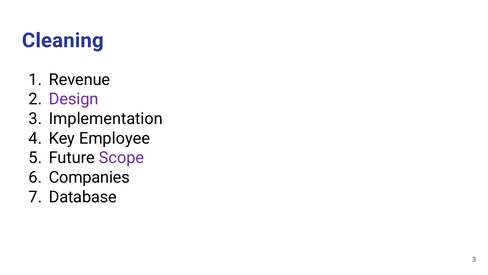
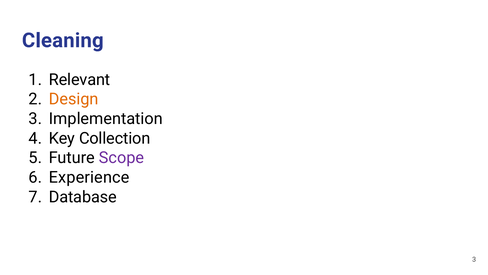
Revenue: Revenue -> Relevant (80, 80)
Design colour: purple -> orange (74, 99)
Employee: Employee -> Collection (115, 138)
Companies: Companies -> Experience (89, 177)
